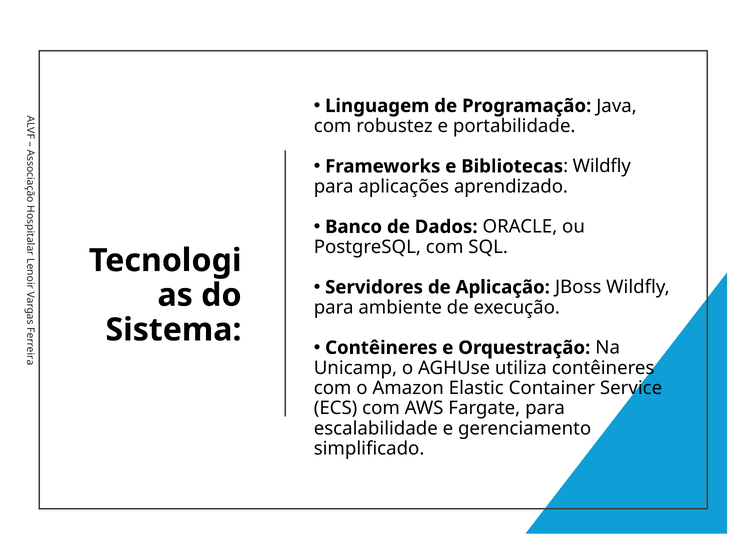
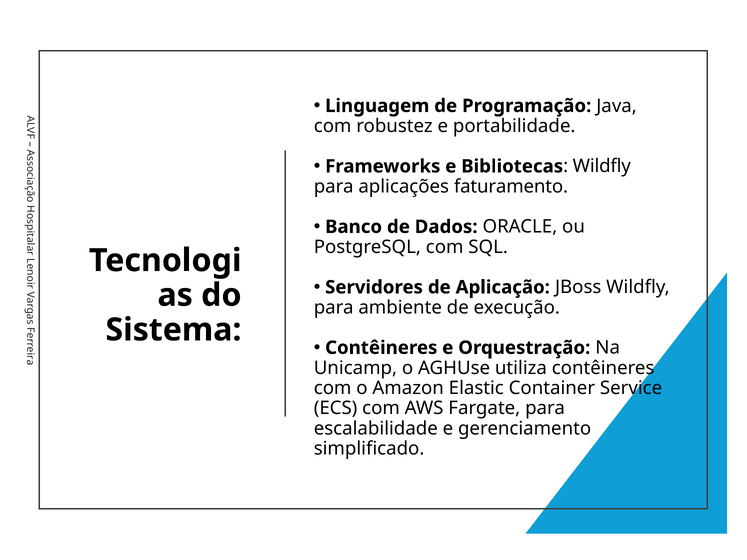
aprendizado: aprendizado -> faturamento (511, 187)
